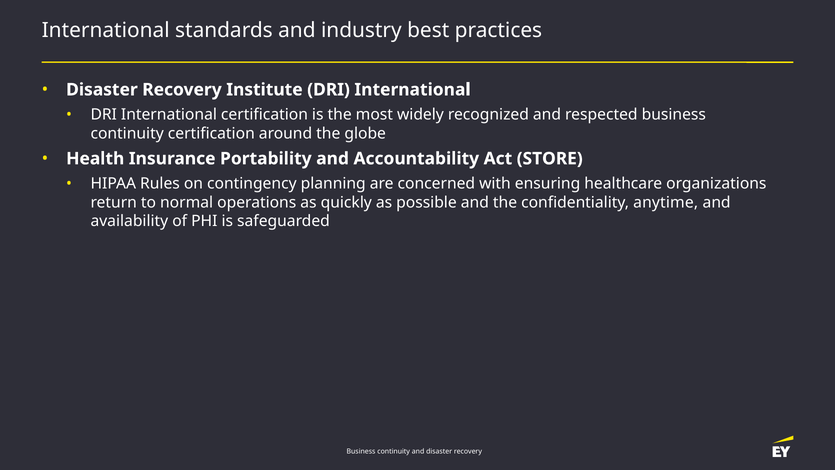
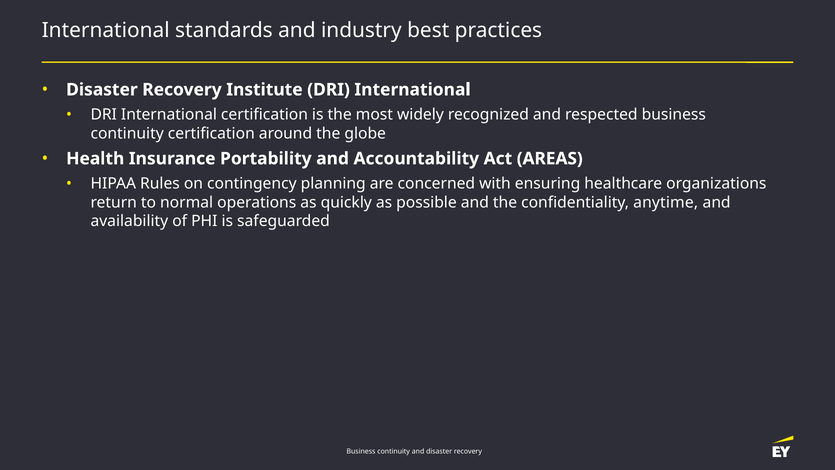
STORE: STORE -> AREAS (550, 158)
